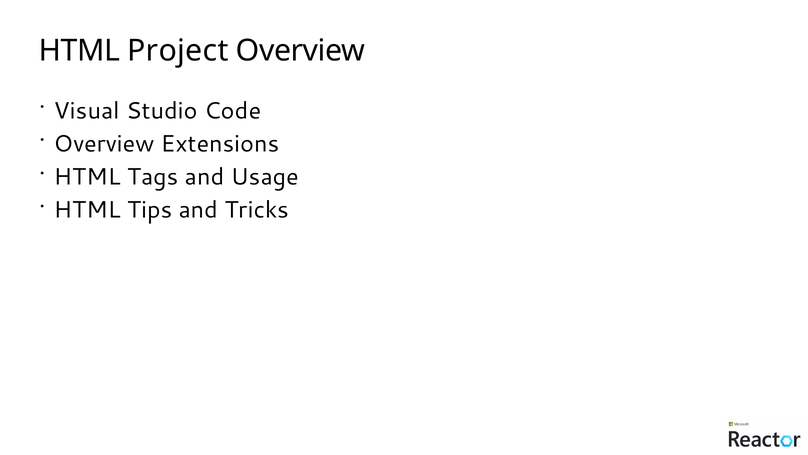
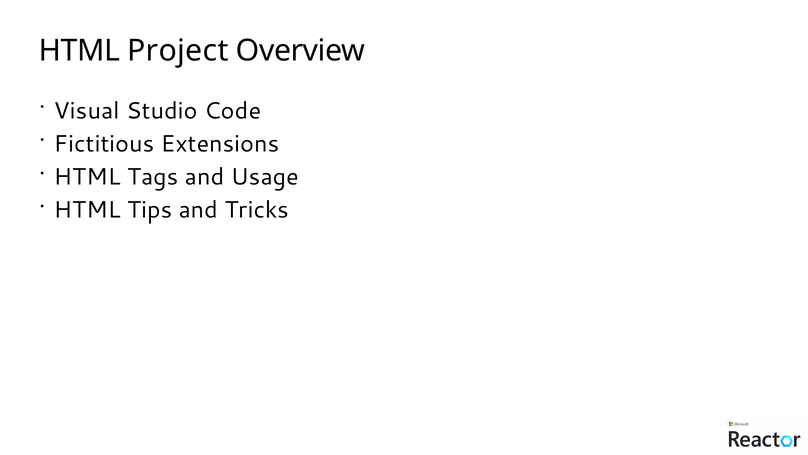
Overview: Overview -> Fictitious (104, 144)
